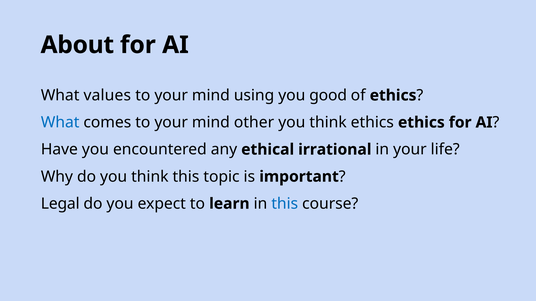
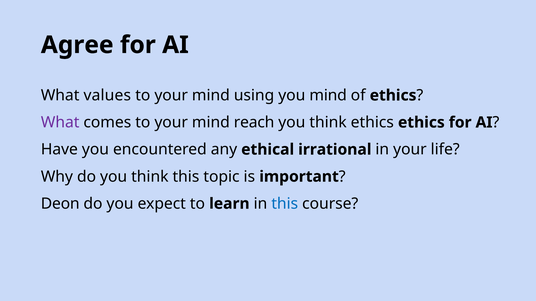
About: About -> Agree (77, 45)
you good: good -> mind (328, 96)
What colour: blue -> purple (60, 123)
other: other -> reach (254, 123)
Legal: Legal -> Deon (60, 204)
